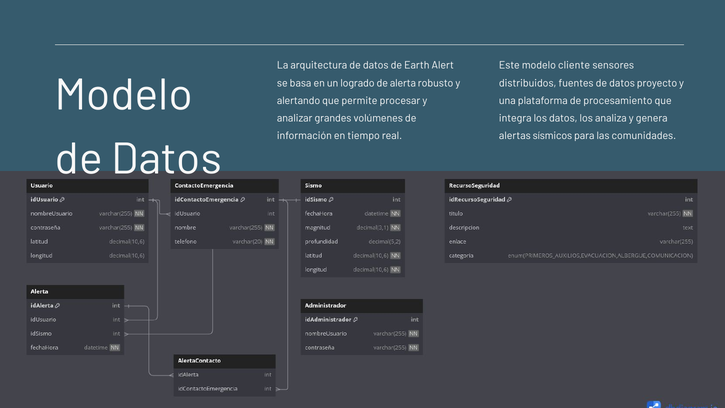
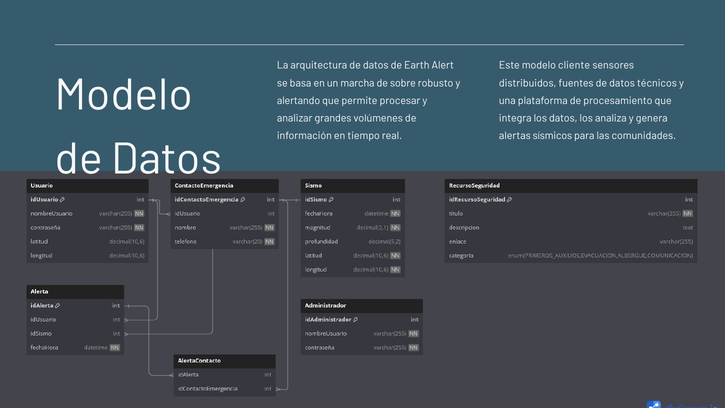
logrado: logrado -> marcha (357, 83)
alerta: alerta -> sobre (403, 83)
proyecto: proyecto -> técnicos (657, 83)
